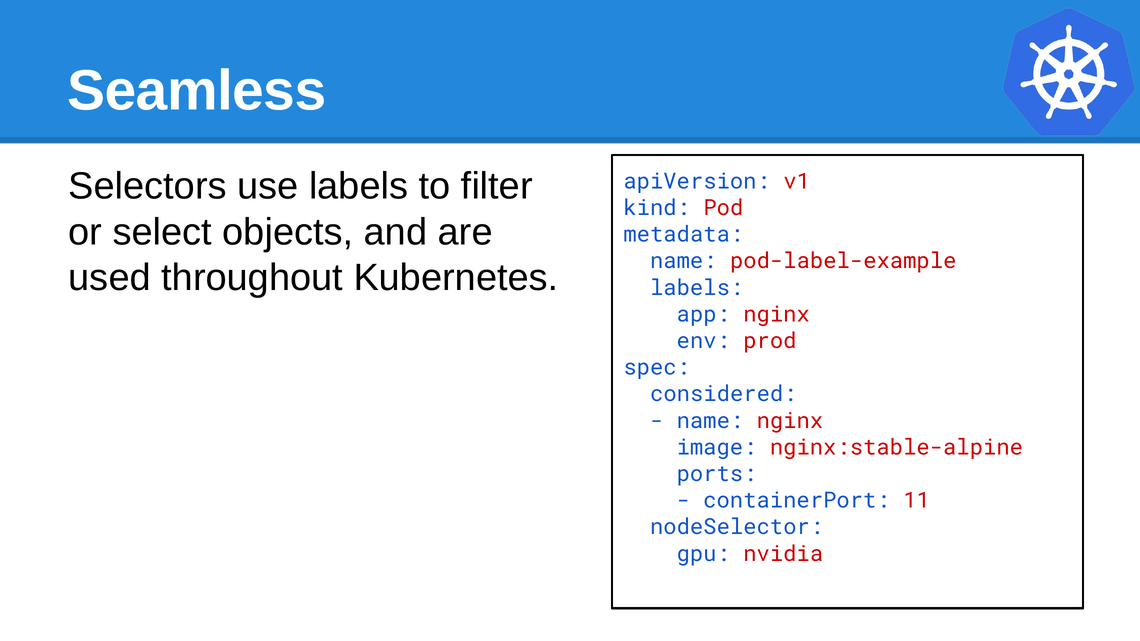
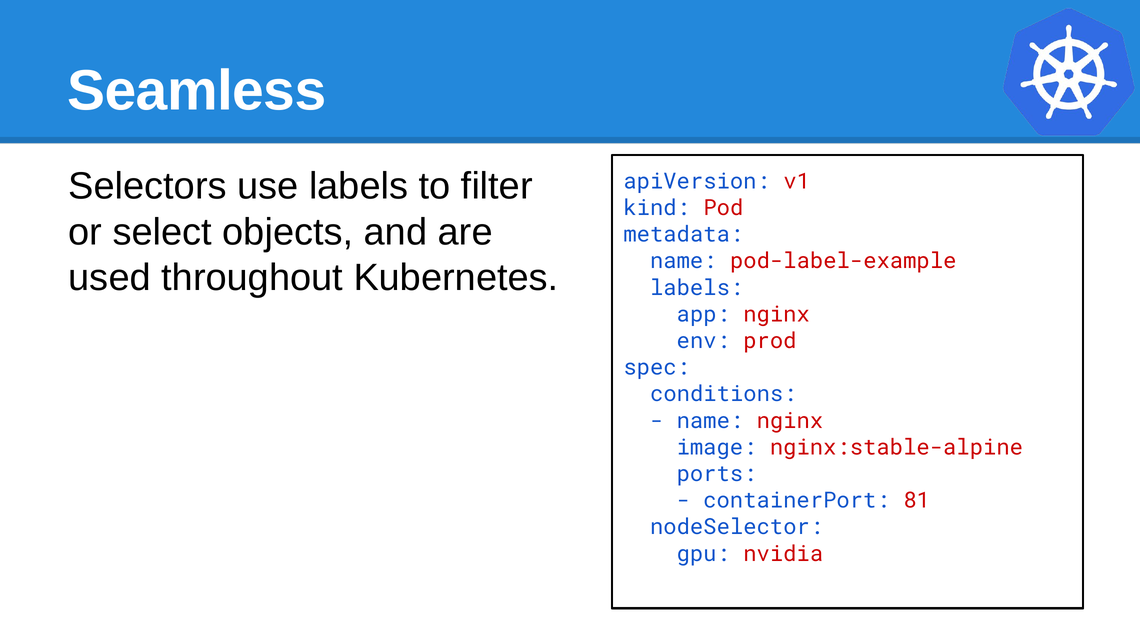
considered: considered -> conditions (723, 394)
11: 11 -> 81 (917, 501)
